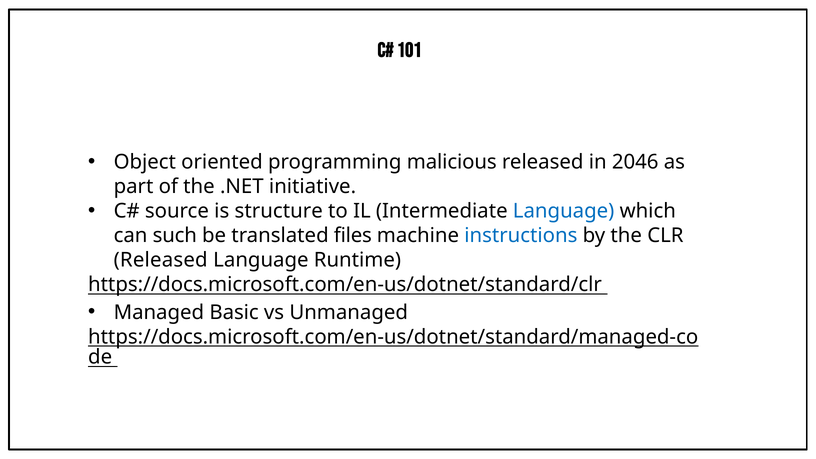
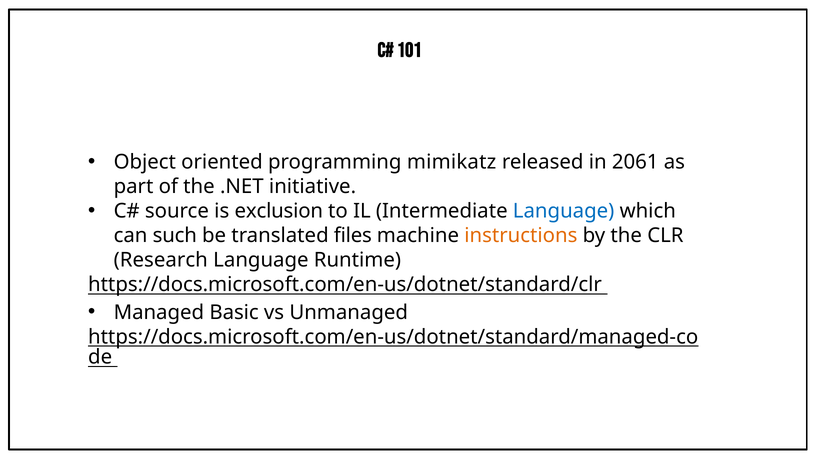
malicious: malicious -> mimikatz (452, 162)
2046: 2046 -> 2061 (635, 162)
structure: structure -> exclusion (279, 211)
instructions colour: blue -> orange (521, 236)
Released: Released -> Research (161, 260)
